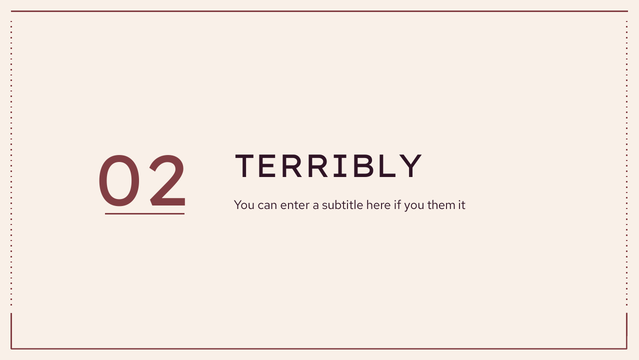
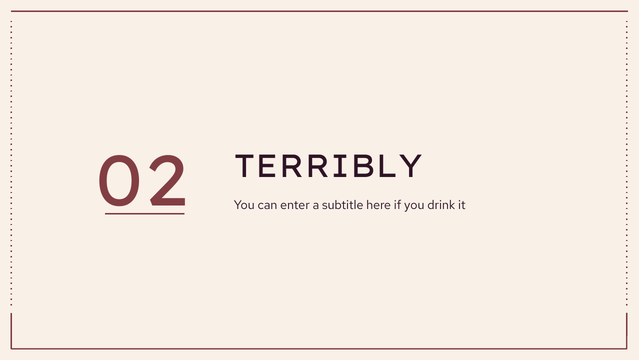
them: them -> drink (441, 205)
